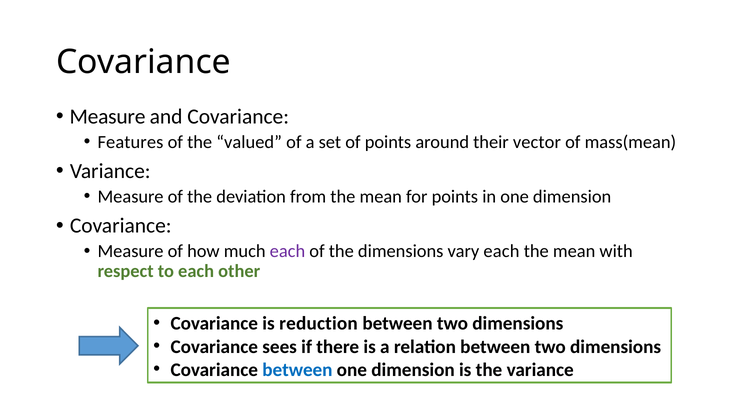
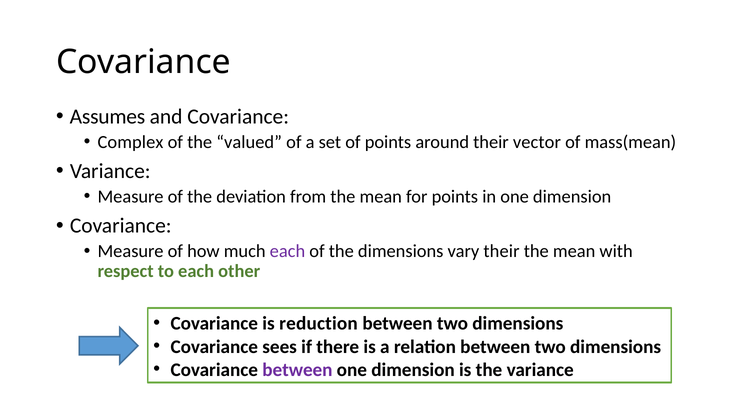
Measure: Measure -> Assumes (107, 116)
Features: Features -> Complex (130, 142)
vary each: each -> their (502, 251)
between colour: blue -> purple (297, 369)
